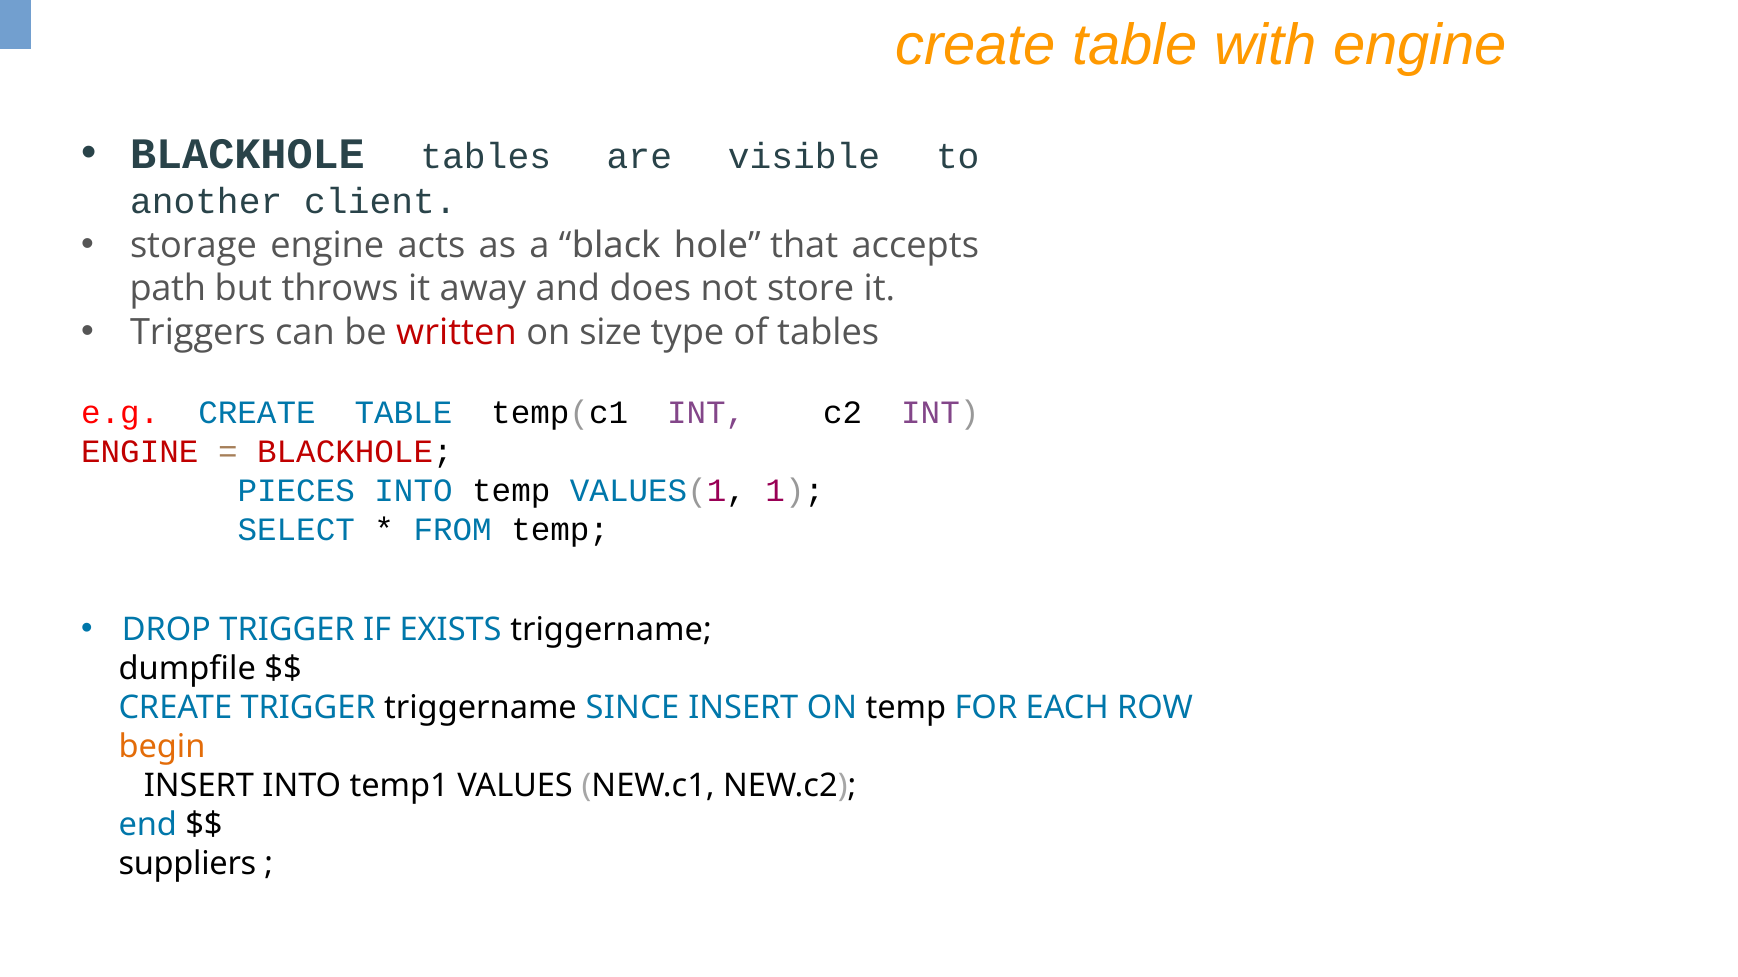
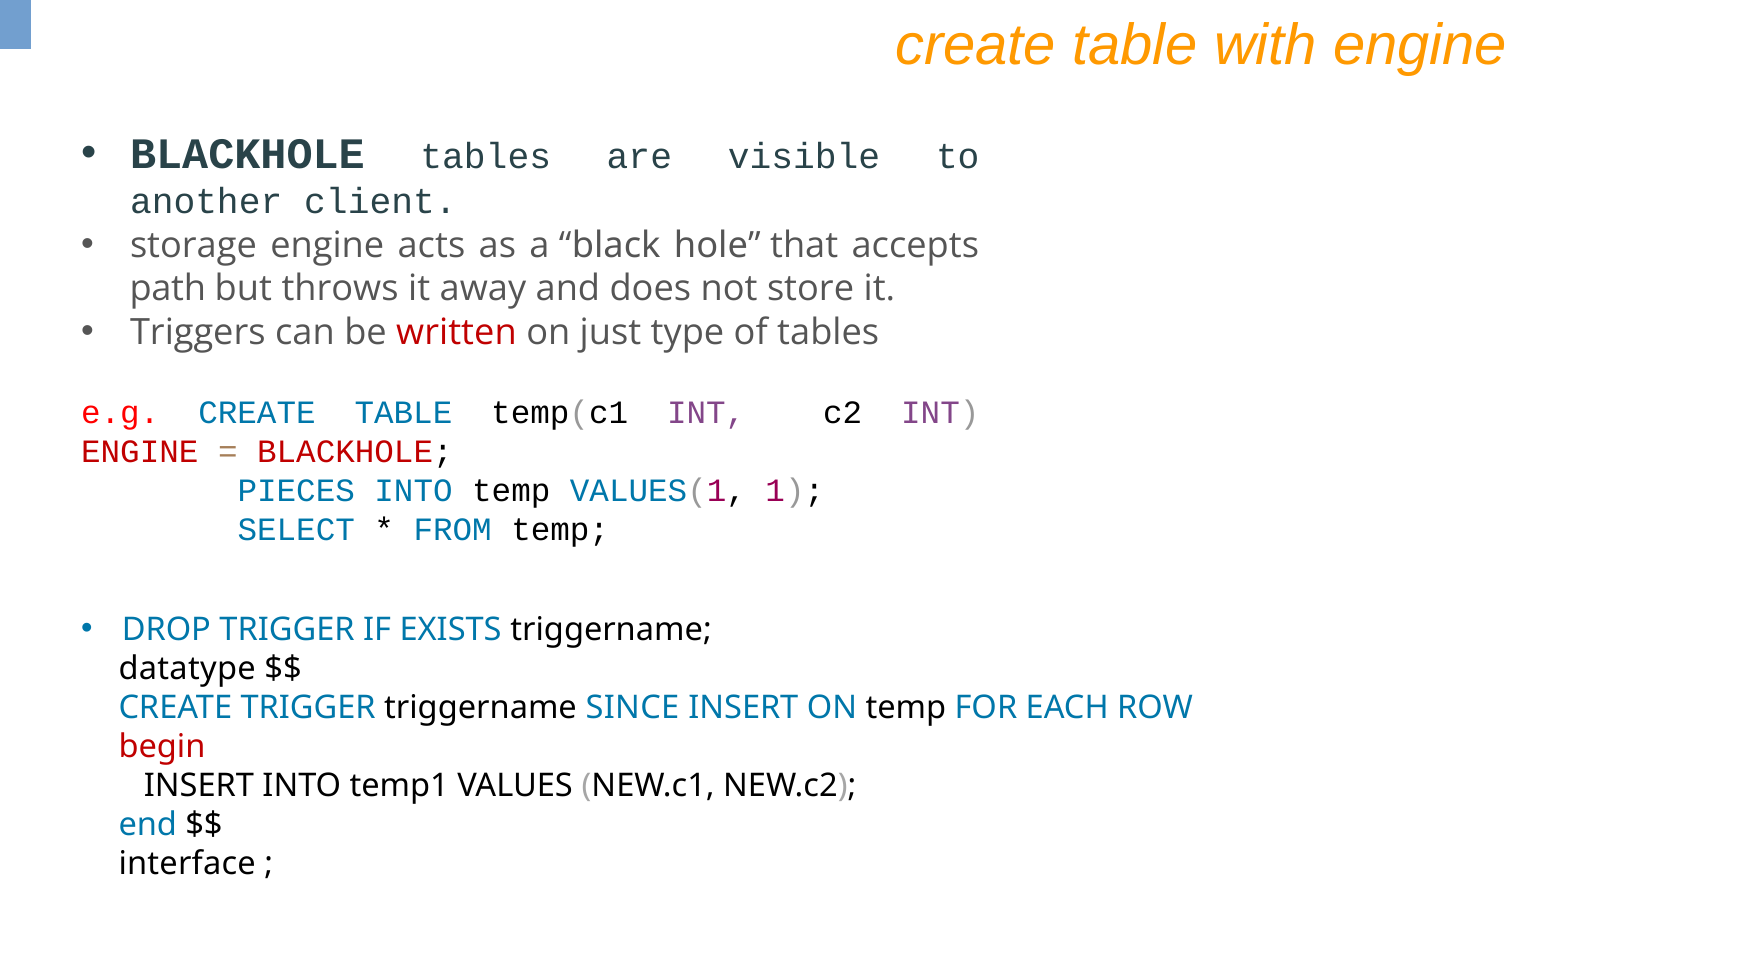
size: size -> just (610, 332)
dumpfile: dumpfile -> datatype (187, 669)
begin colour: orange -> red (162, 747)
suppliers: suppliers -> interface (187, 865)
